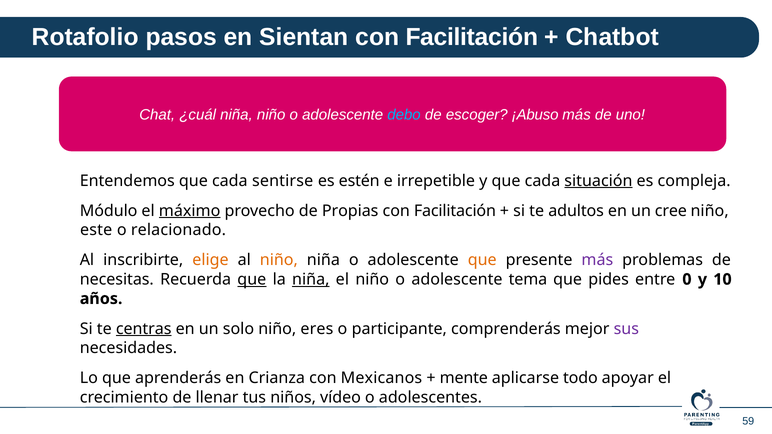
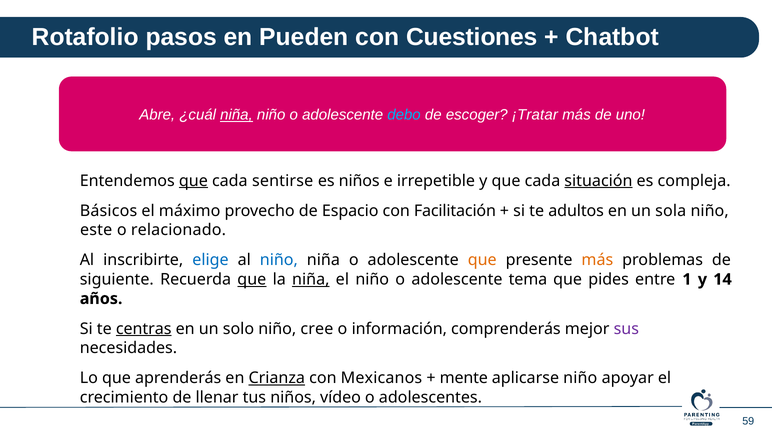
Sientan: Sientan -> Pueden (304, 37)
Facilitación: Facilitación -> Cuestiones (472, 37)
Chat: Chat -> Abre (157, 115)
niña underline: none -> present (236, 115)
¡Abuso: ¡Abuso -> ¡Tratar (535, 115)
que underline: none -> present (193, 181)
es estén: estén -> niños (359, 181)
Módulo: Módulo -> Básicos (109, 211)
máximo underline: present -> none (190, 211)
Propias: Propias -> Espacio (350, 211)
cree: cree -> sola (671, 211)
elige colour: orange -> blue (210, 260)
niño colour: orange -> blue (279, 260)
más colour: purple -> orange (597, 260)
necesitas: necesitas -> siguiente (117, 280)
0: 0 -> 1 (687, 280)
10: 10 -> 14 (722, 280)
eres: eres -> cree (317, 329)
participante: participante -> información (399, 329)
Crianza underline: none -> present (277, 378)
aplicarse todo: todo -> niño (580, 378)
